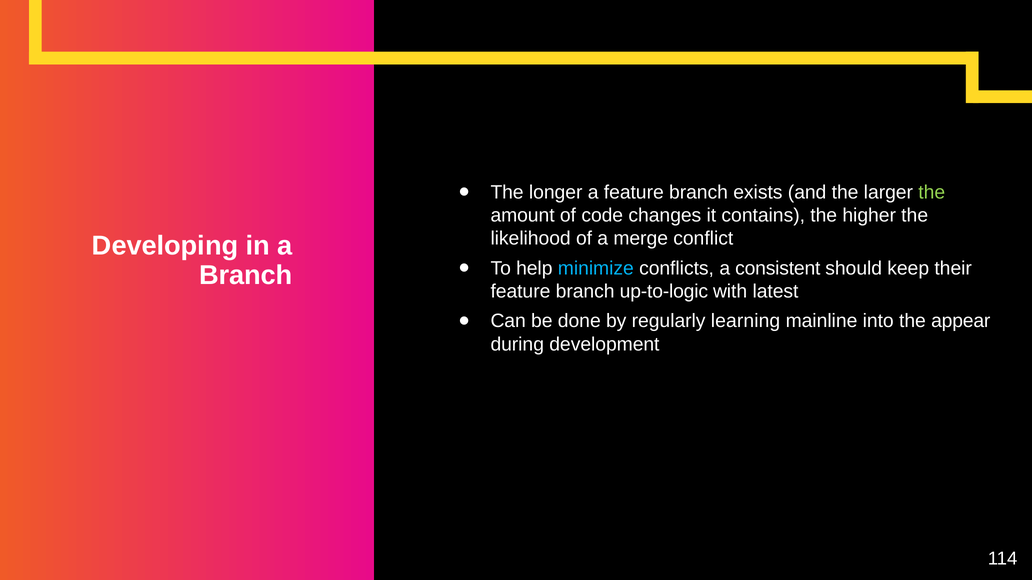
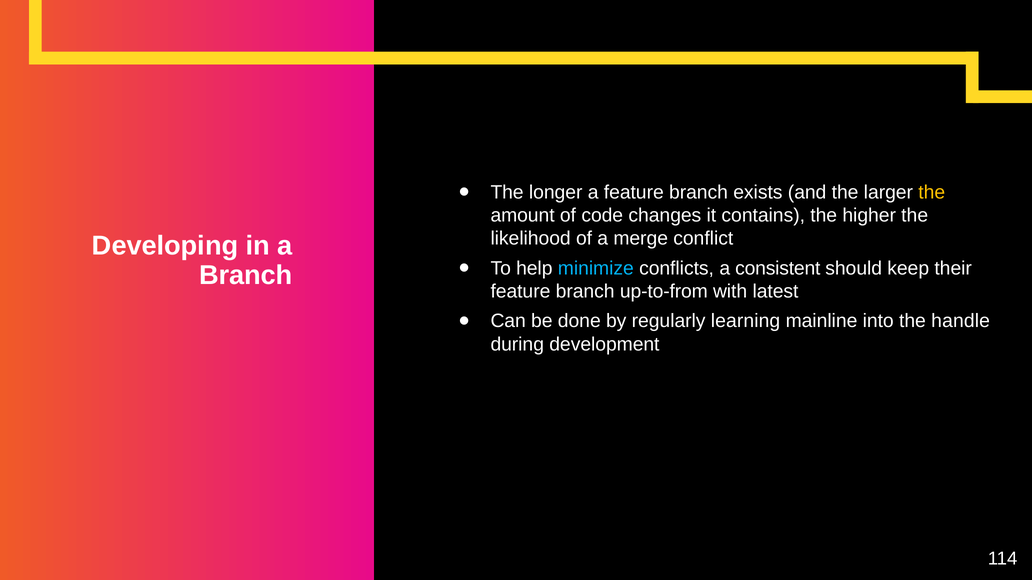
the colour: light green -> yellow (932, 192)
up-to-logic: up-to-logic -> up-to-from (664, 292)
appear: appear -> handle (961, 321)
